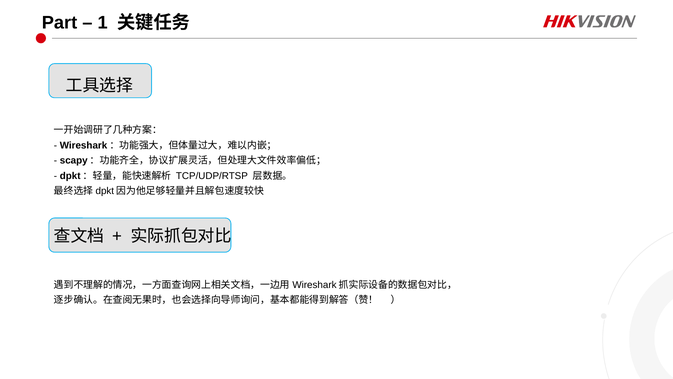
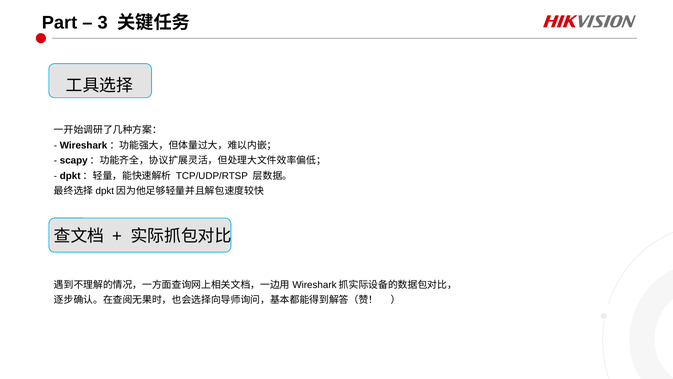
1: 1 -> 3 (103, 23)
